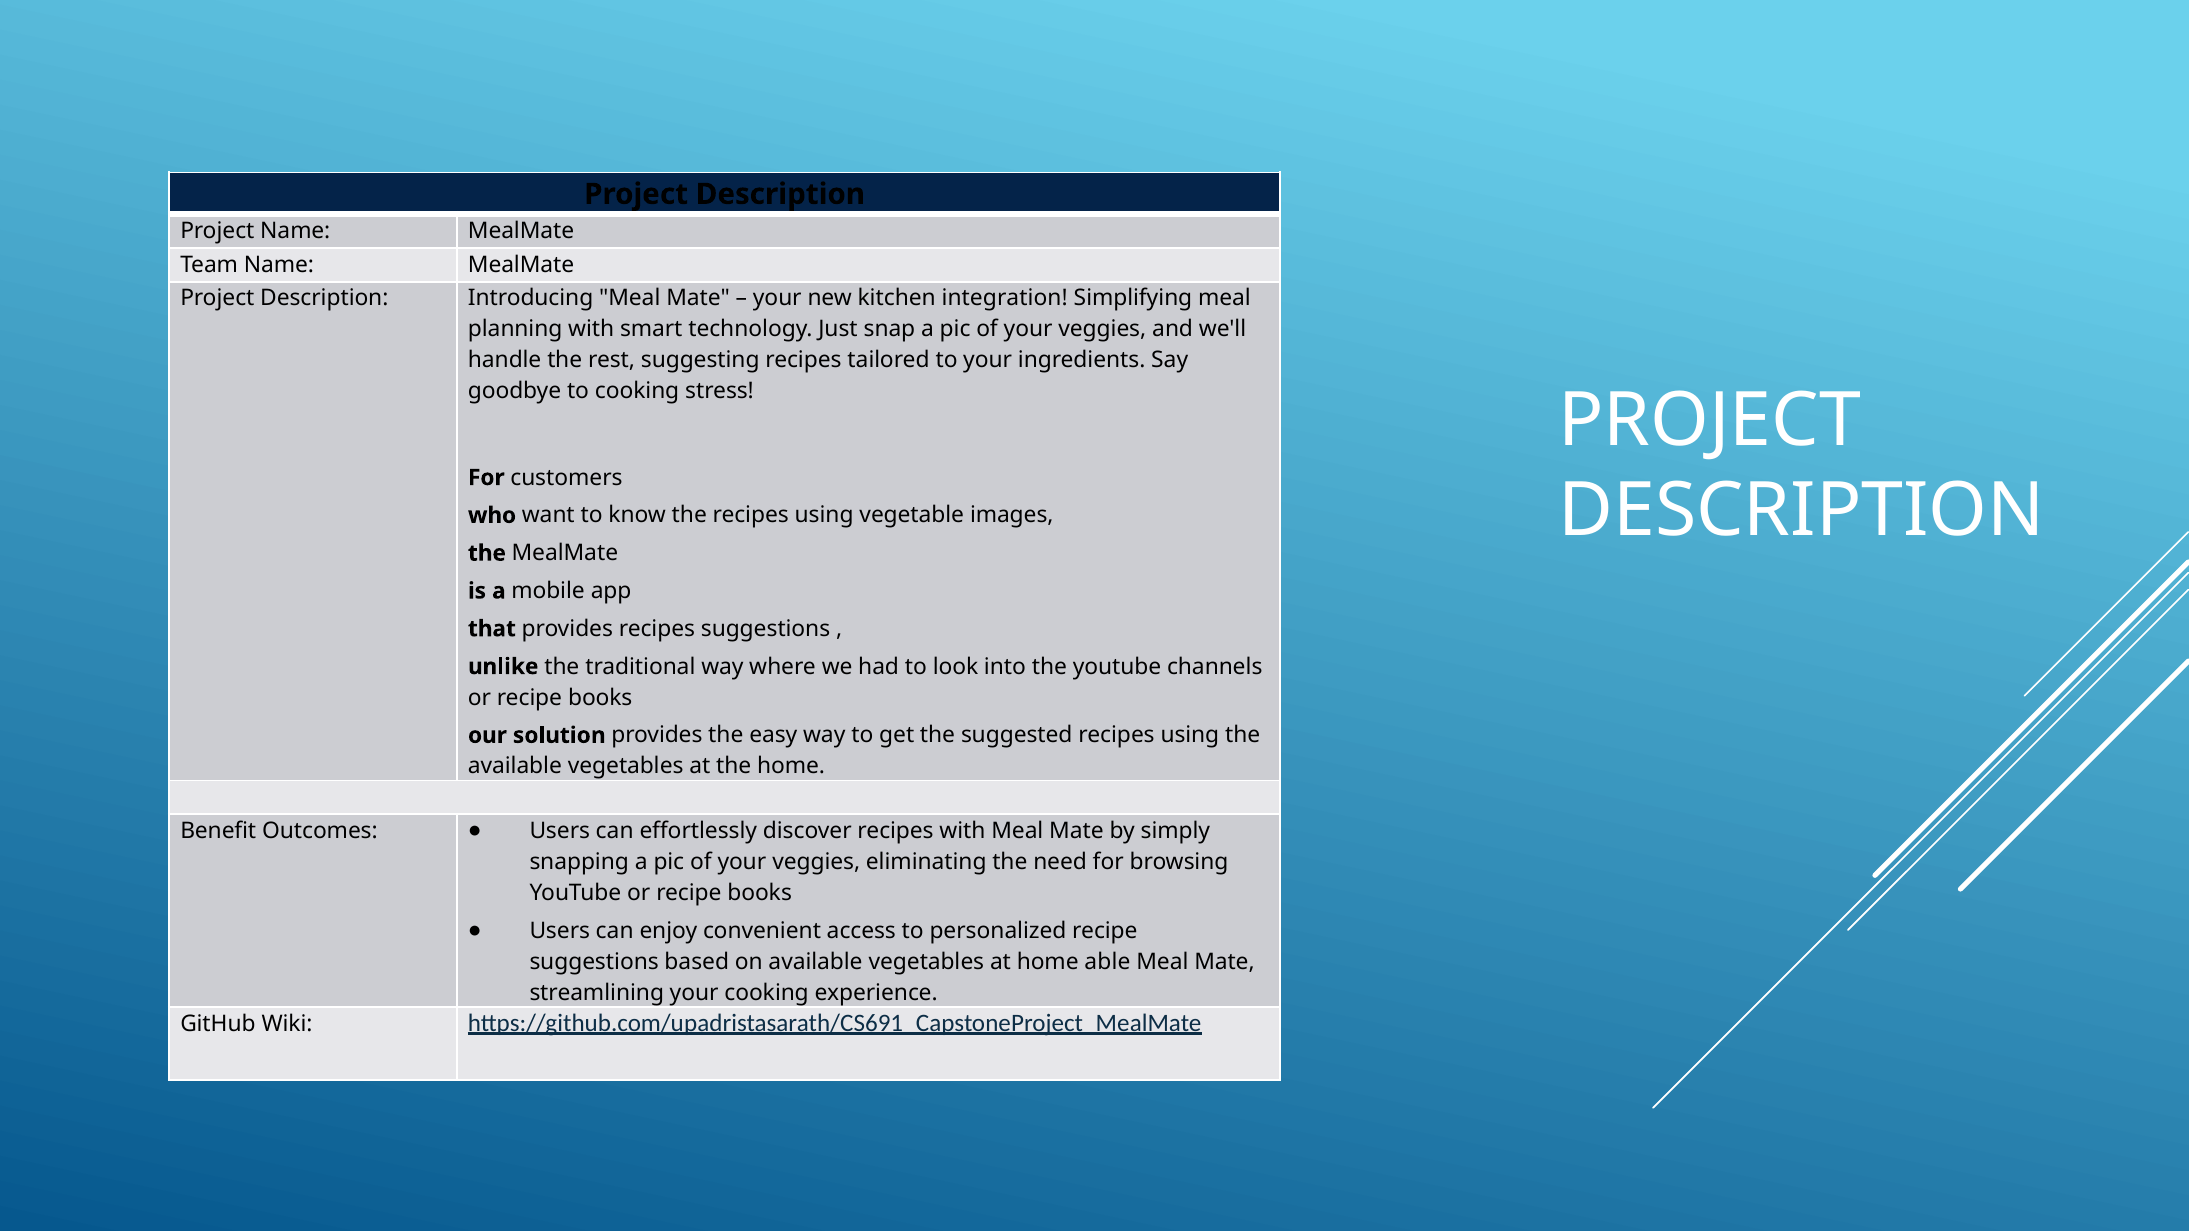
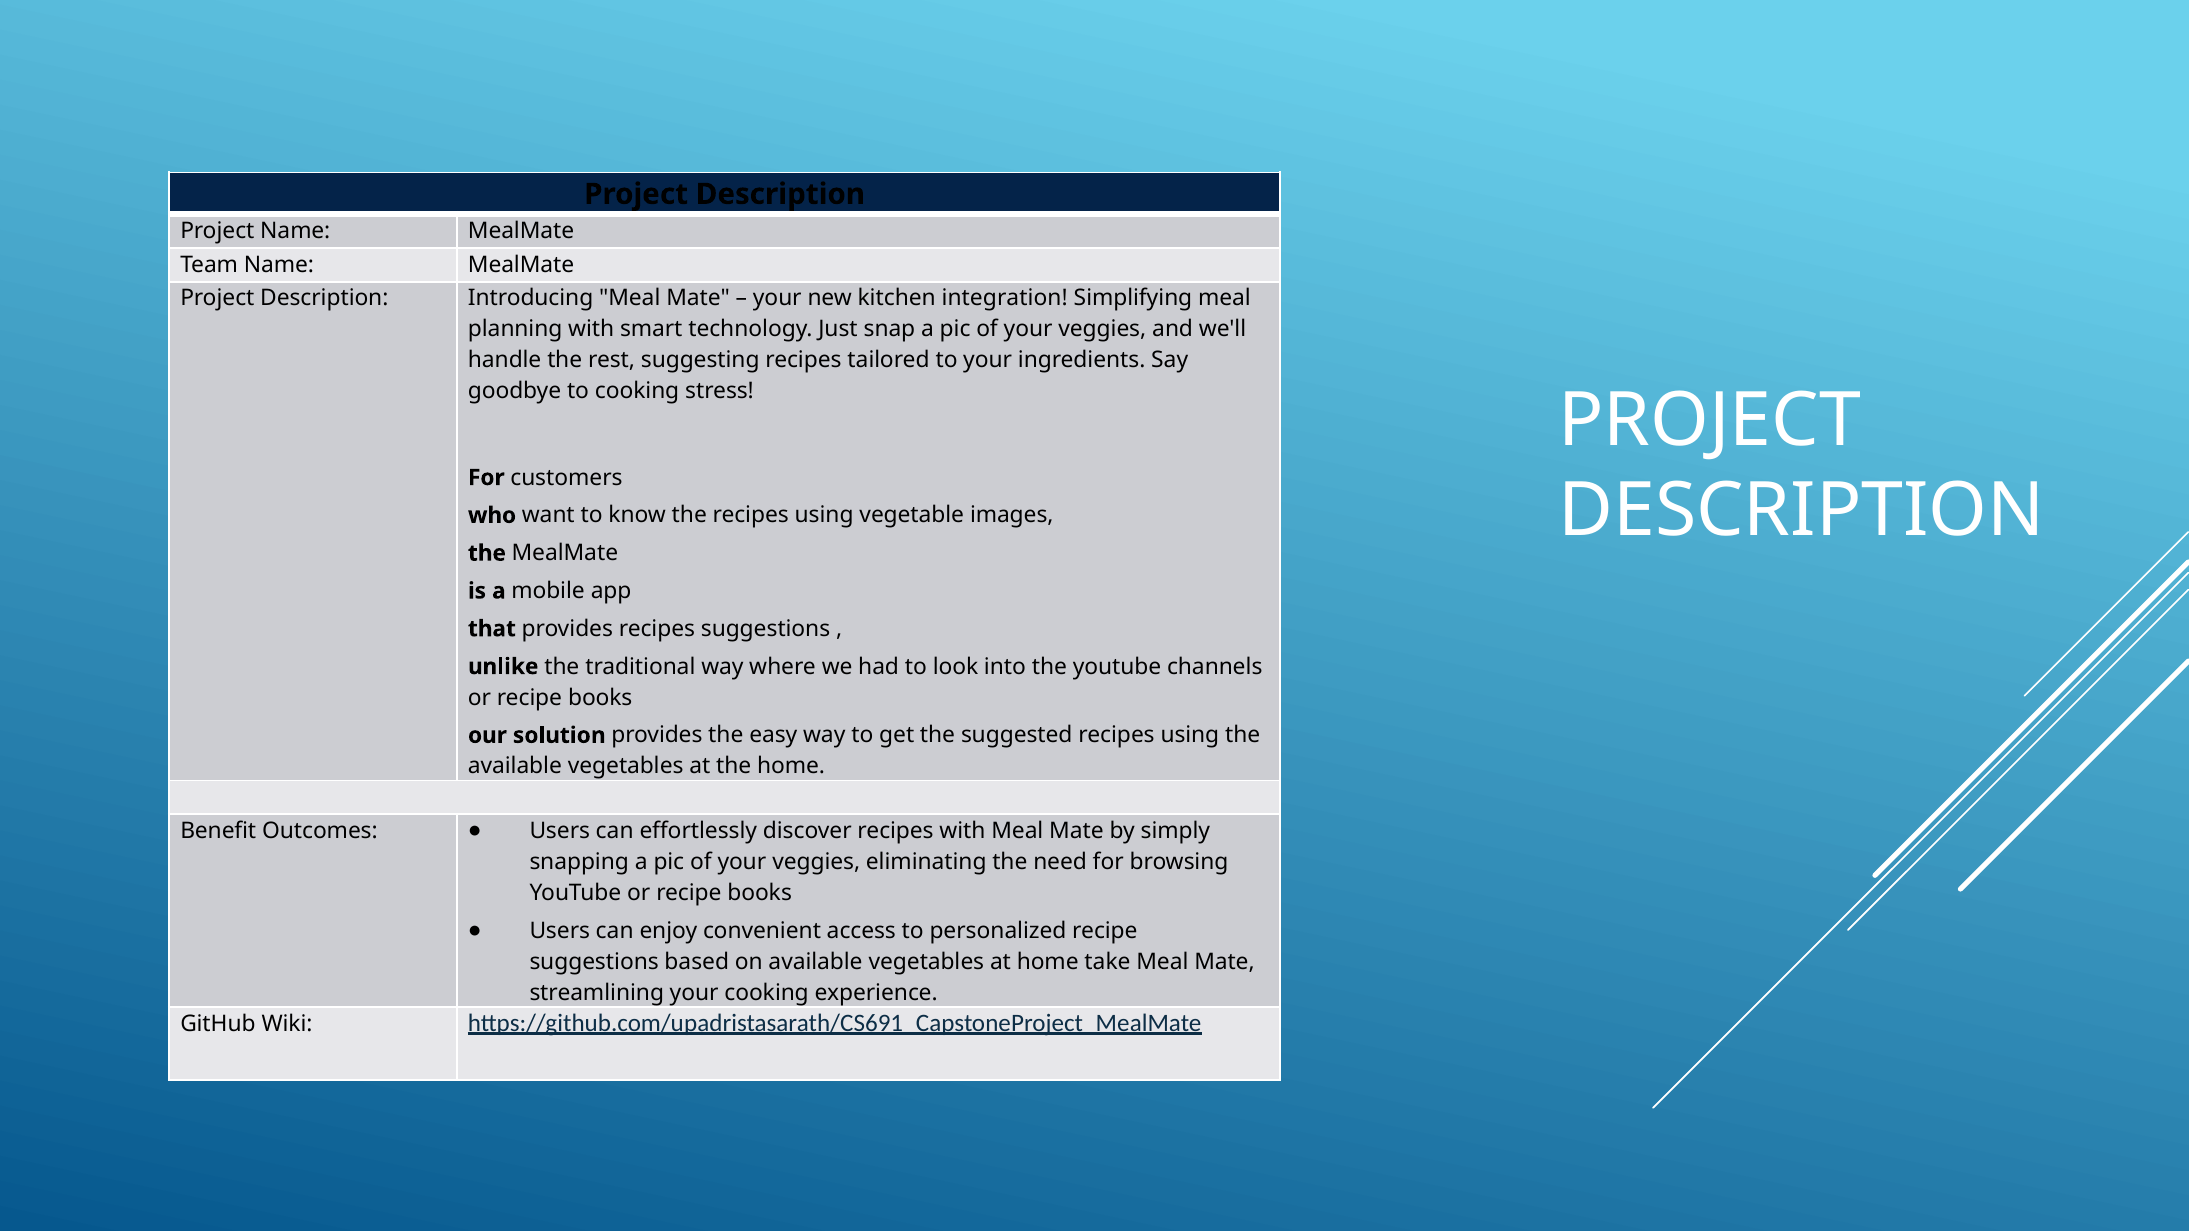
able: able -> take (1108, 962)
